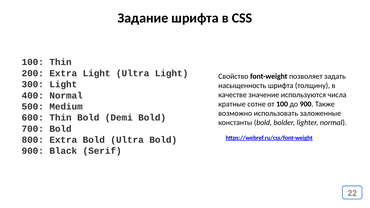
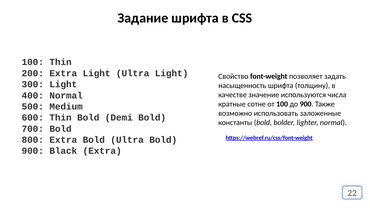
Black Serif: Serif -> Extra (102, 151)
